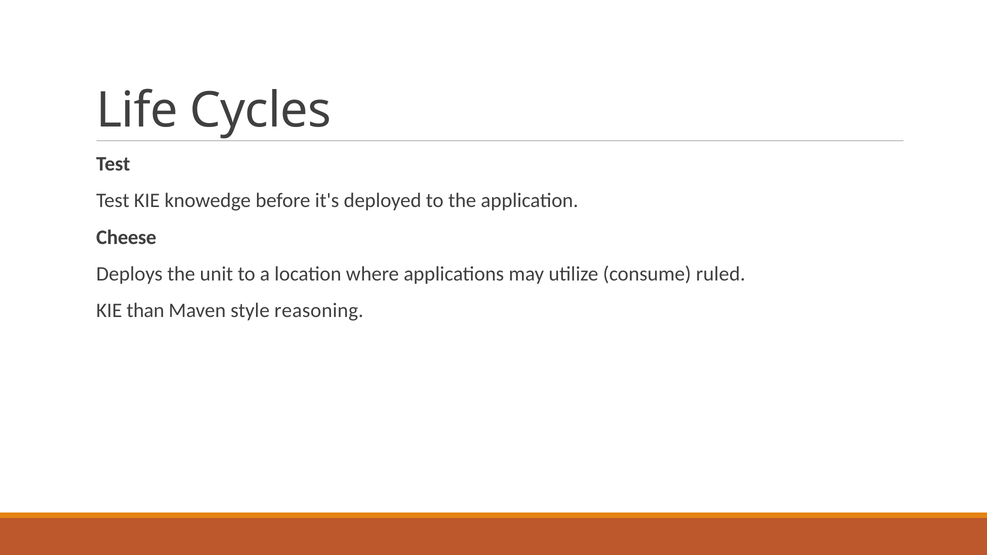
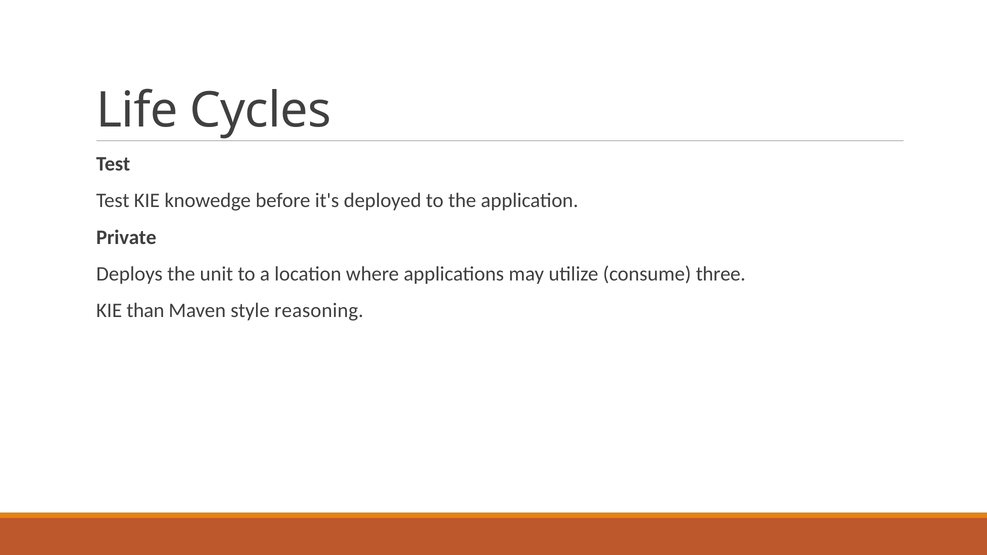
Cheese: Cheese -> Private (126, 237)
ruled: ruled -> three (721, 274)
